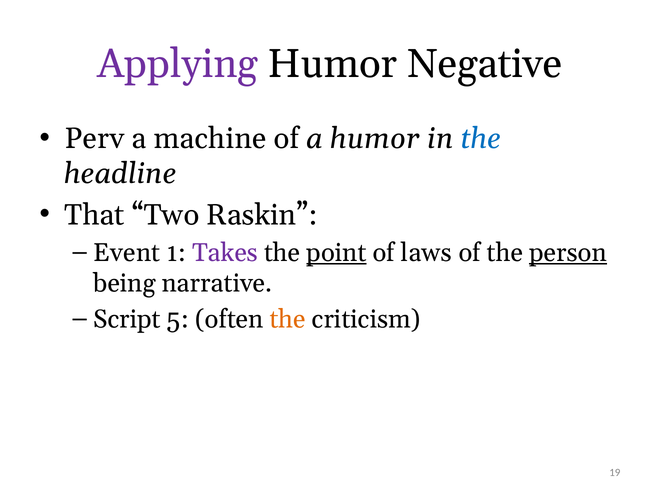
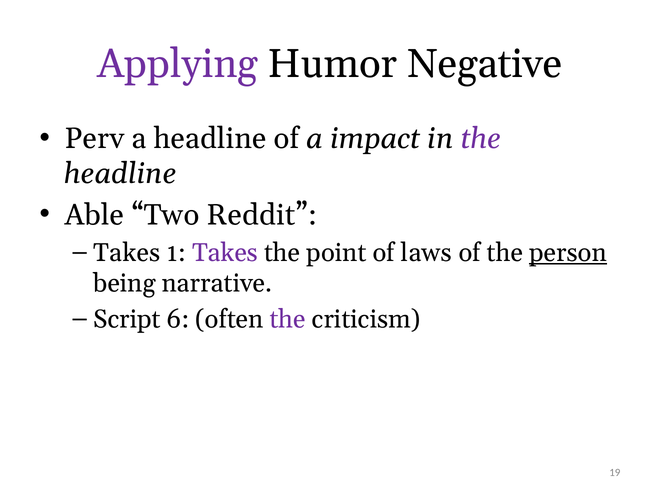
a machine: machine -> headline (210, 138)
a humor: humor -> impact (375, 138)
the colour: blue -> purple (481, 138)
That: That -> Able (94, 215)
Raskin: Raskin -> Reddit (262, 215)
Event: Event -> Takes (127, 253)
point underline: present -> none (336, 253)
5: 5 -> 6 (178, 319)
the colour: orange -> purple (288, 319)
